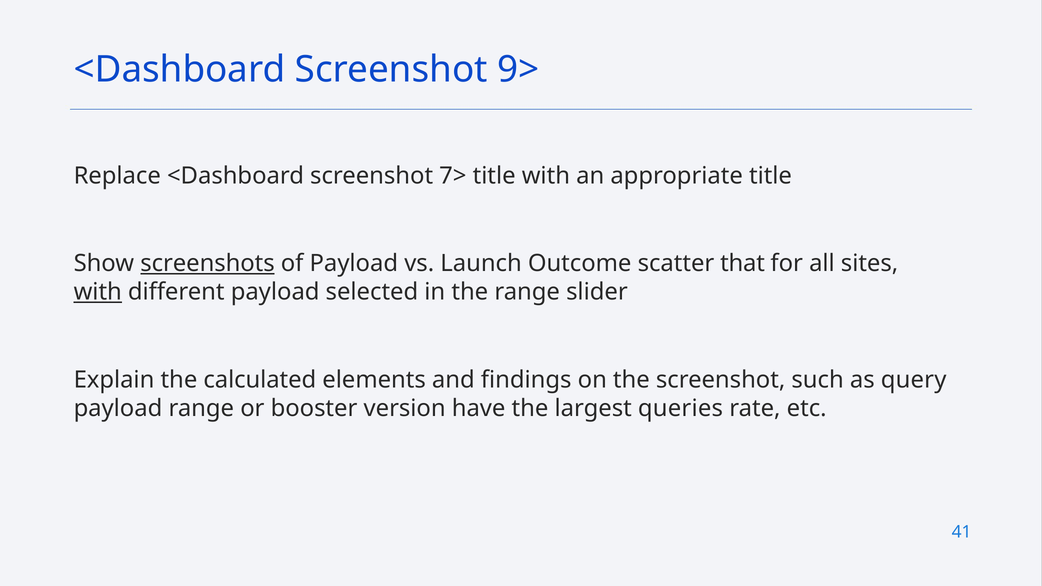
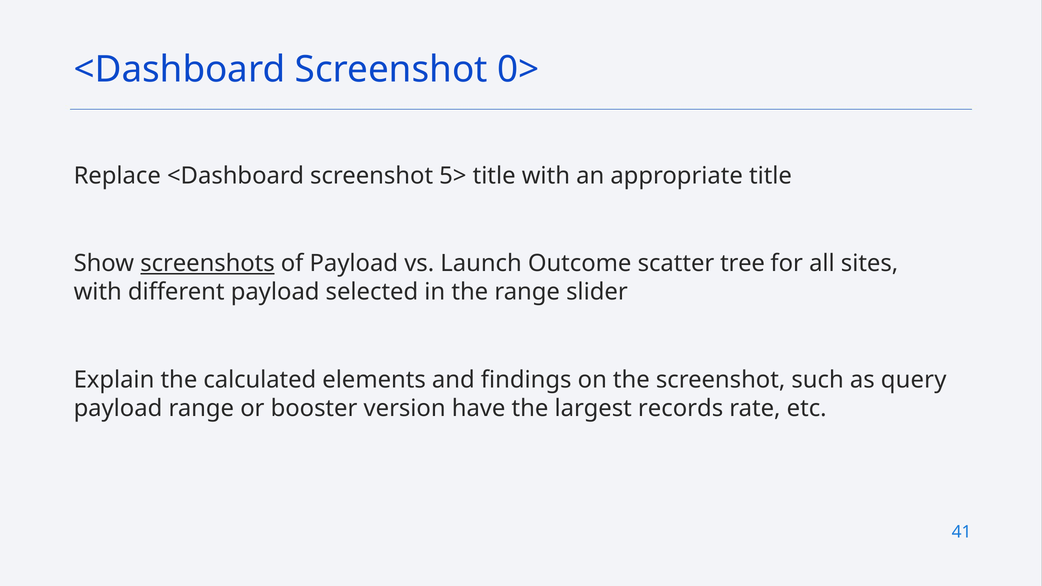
9>: 9> -> 0> (518, 70)
7>: 7> -> 5> (453, 176)
that: that -> tree (743, 264)
with underline: present -> none (98, 292)
queries: queries -> records (681, 408)
